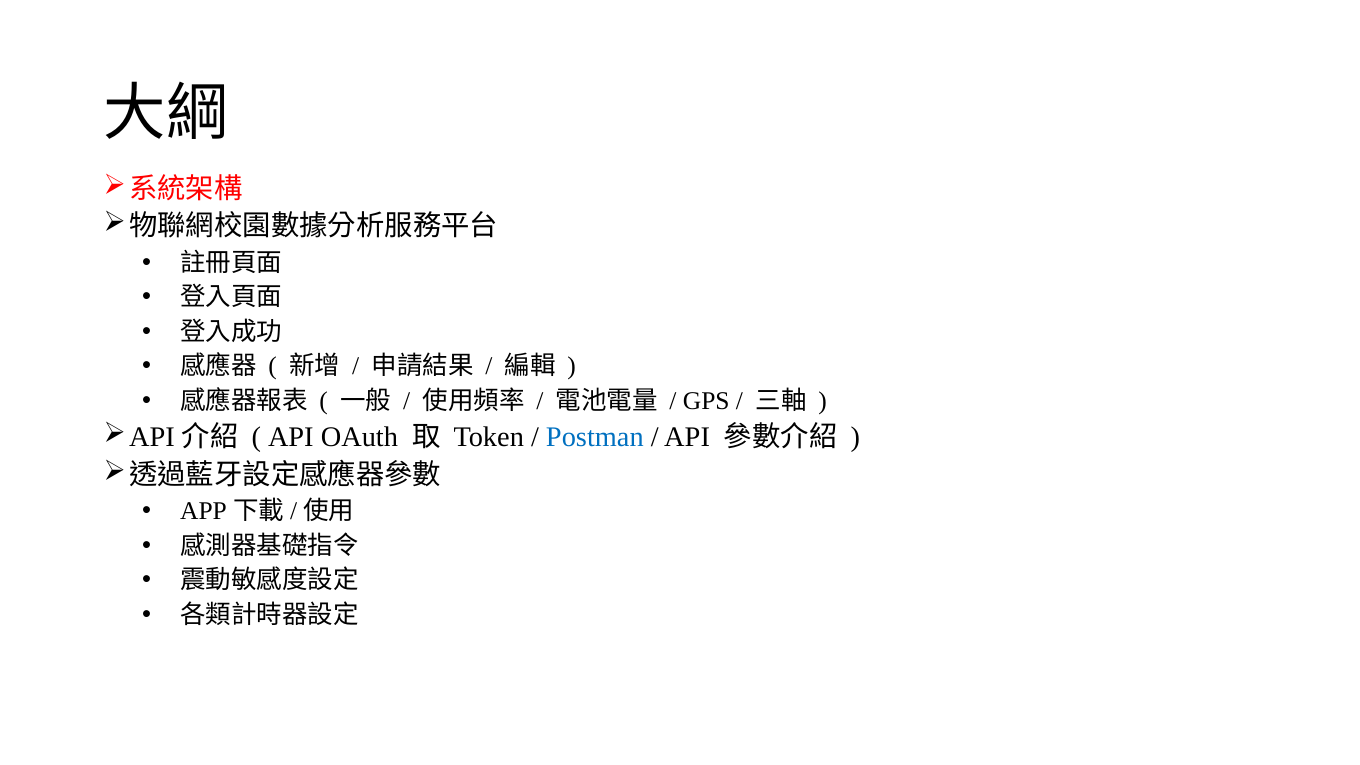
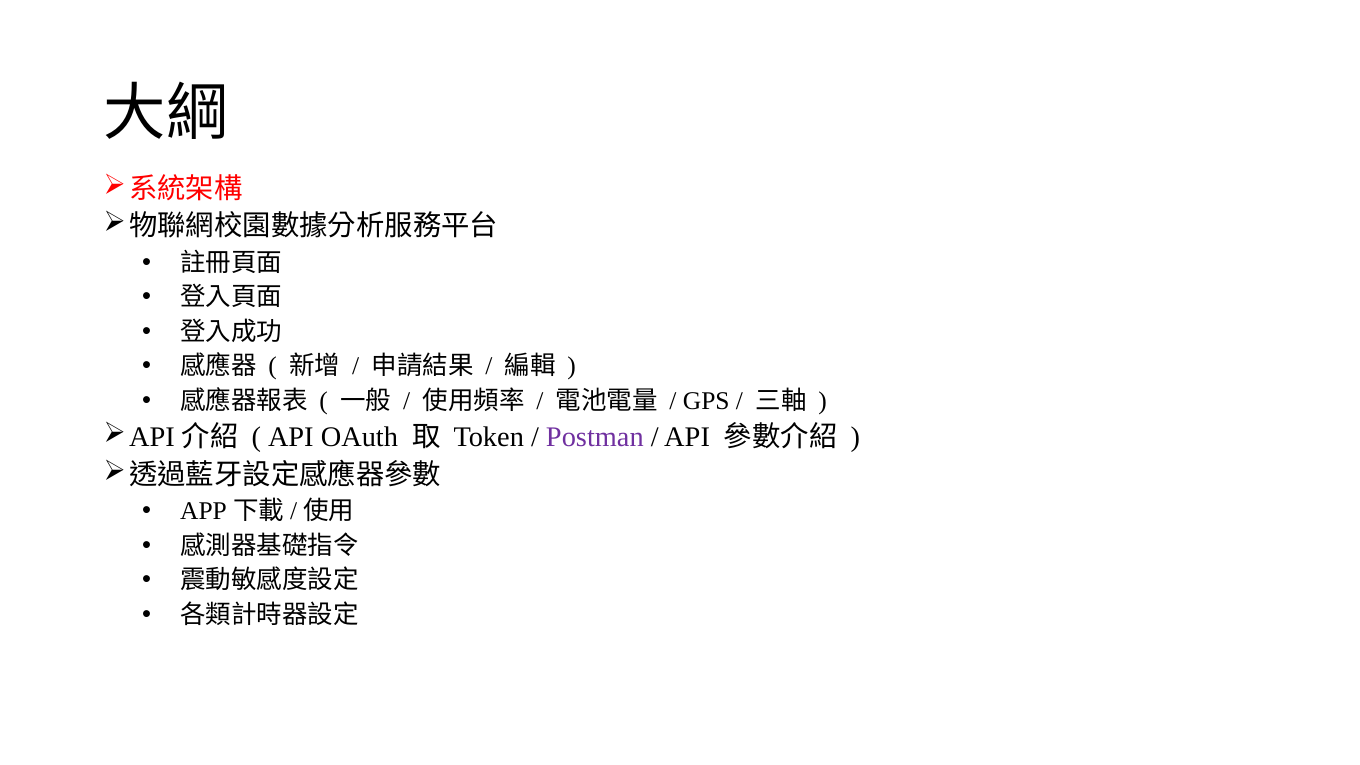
Postman colour: blue -> purple (595, 437)
